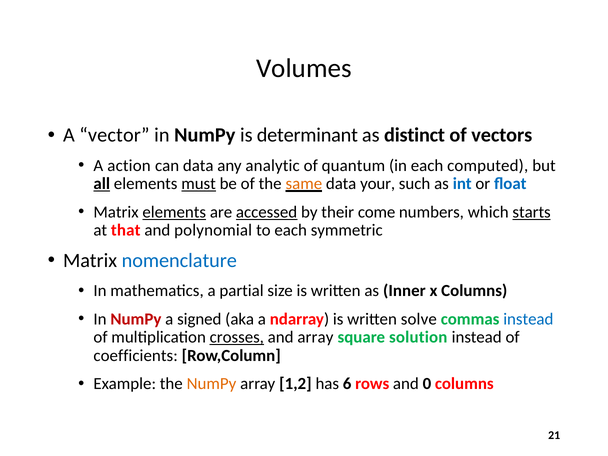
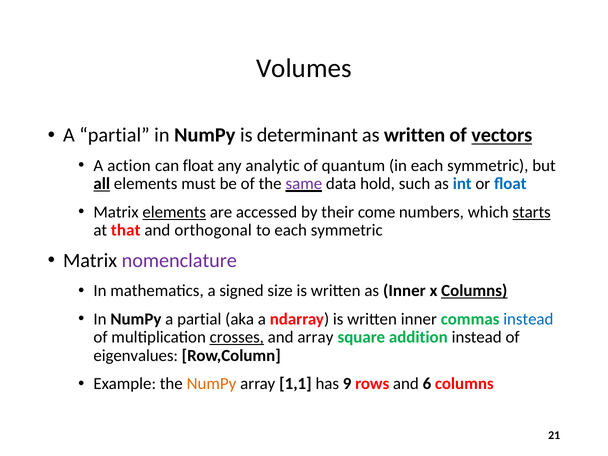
vector: vector -> partial (114, 135)
as distinct: distinct -> written (415, 135)
vectors underline: none -> present (502, 135)
can data: data -> float (198, 165)
in each computed: computed -> symmetric (488, 165)
must underline: present -> none (199, 184)
same colour: orange -> purple (304, 184)
your: your -> hold (378, 184)
accessed underline: present -> none (267, 212)
polynomial: polynomial -> orthogonal (213, 230)
nomenclature colour: blue -> purple (179, 260)
partial: partial -> signed (242, 291)
Columns underline: none -> present (474, 291)
NumPy colour: red -> black (136, 319)
signed: signed -> partial (199, 319)
written solve: solve -> inner (419, 319)
solution: solution -> addition (418, 337)
coefficients: coefficients -> eigenvalues (136, 356)
1,2: 1,2 -> 1,1 (295, 384)
6: 6 -> 9 (347, 384)
0: 0 -> 6 (427, 384)
